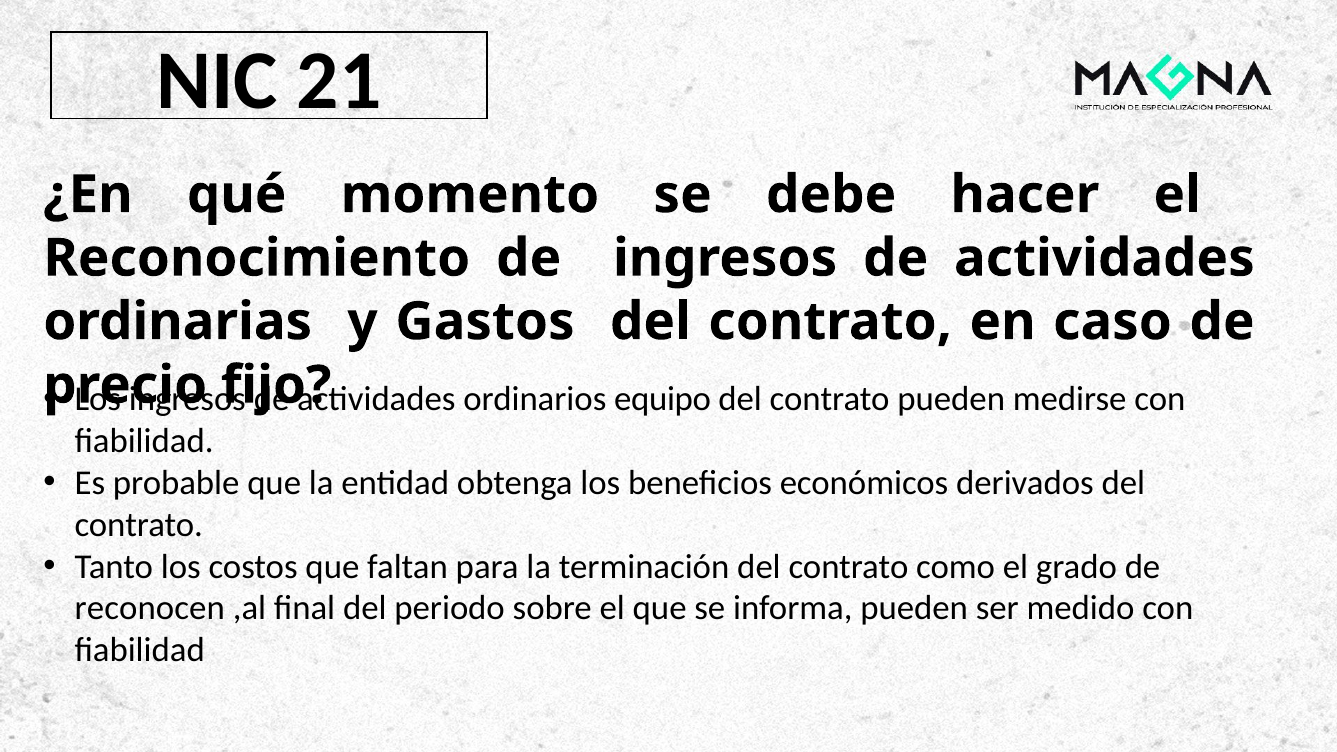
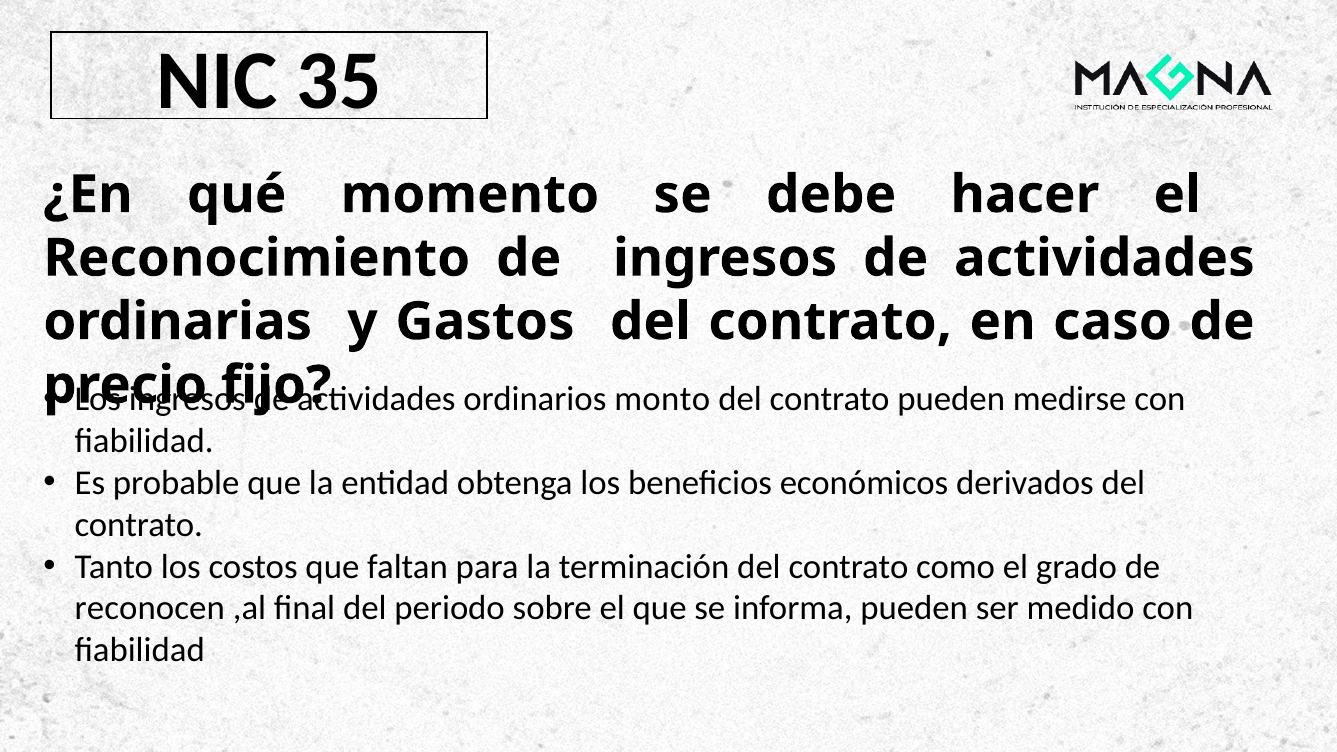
21: 21 -> 35 (339, 81)
equipo: equipo -> monto (662, 400)
